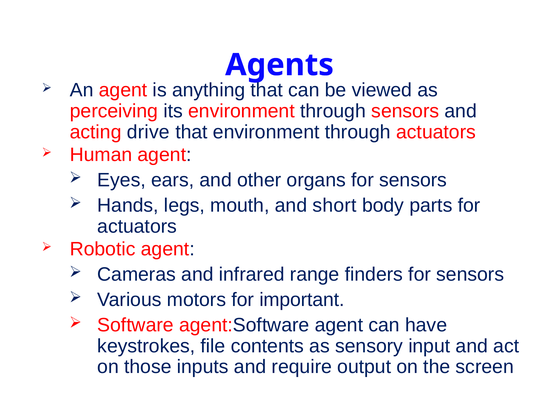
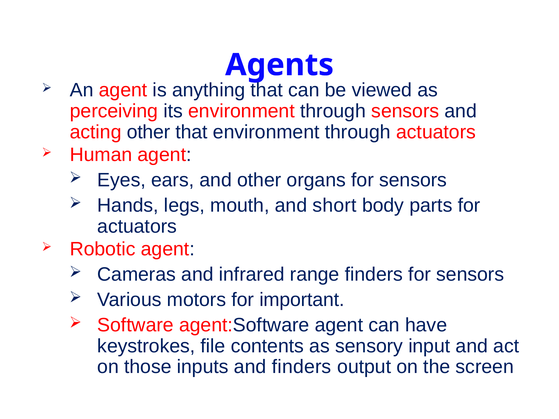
acting drive: drive -> other (148, 132)
and require: require -> finders (302, 367)
